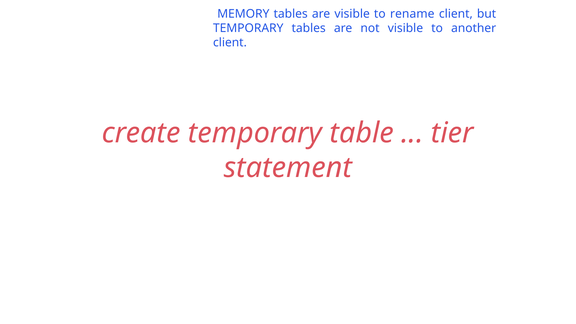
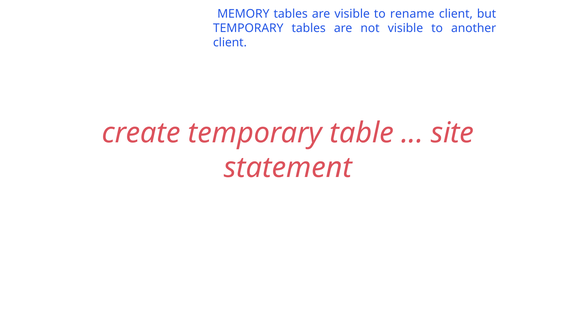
tier: tier -> site (452, 133)
